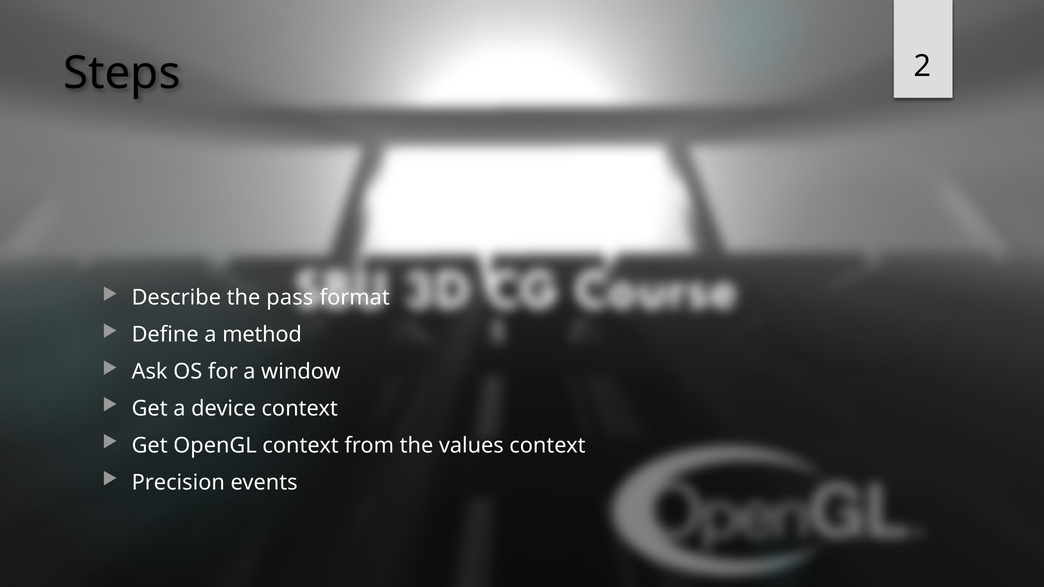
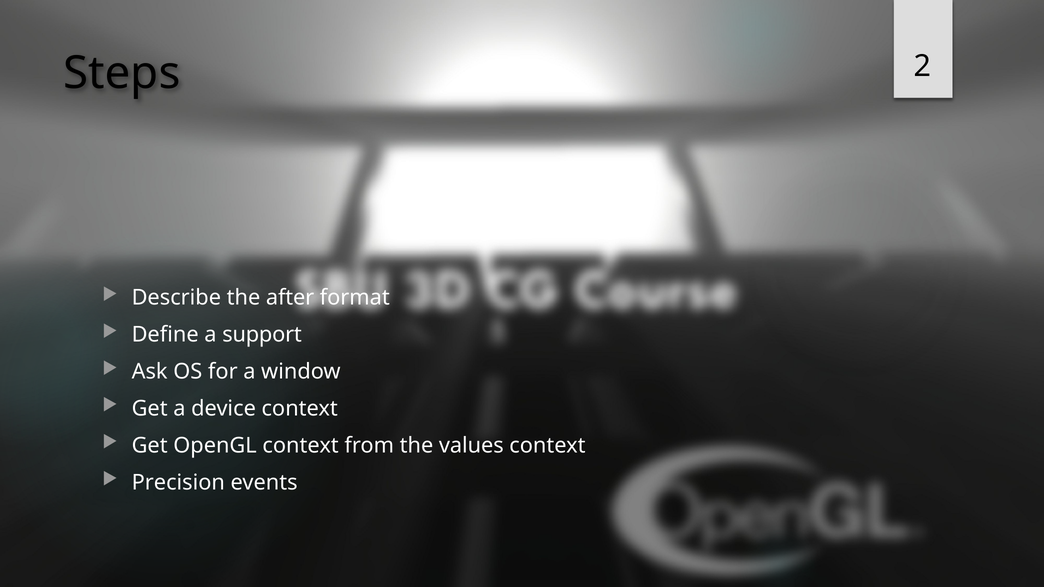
pass: pass -> after (290, 298)
method: method -> support (262, 335)
